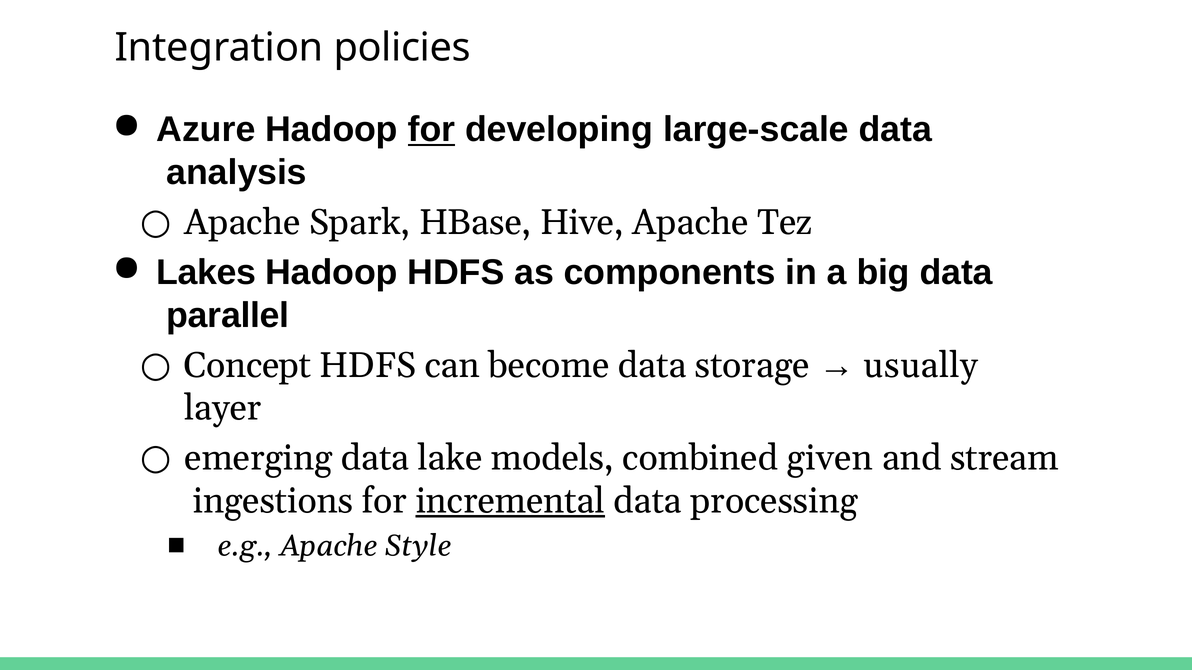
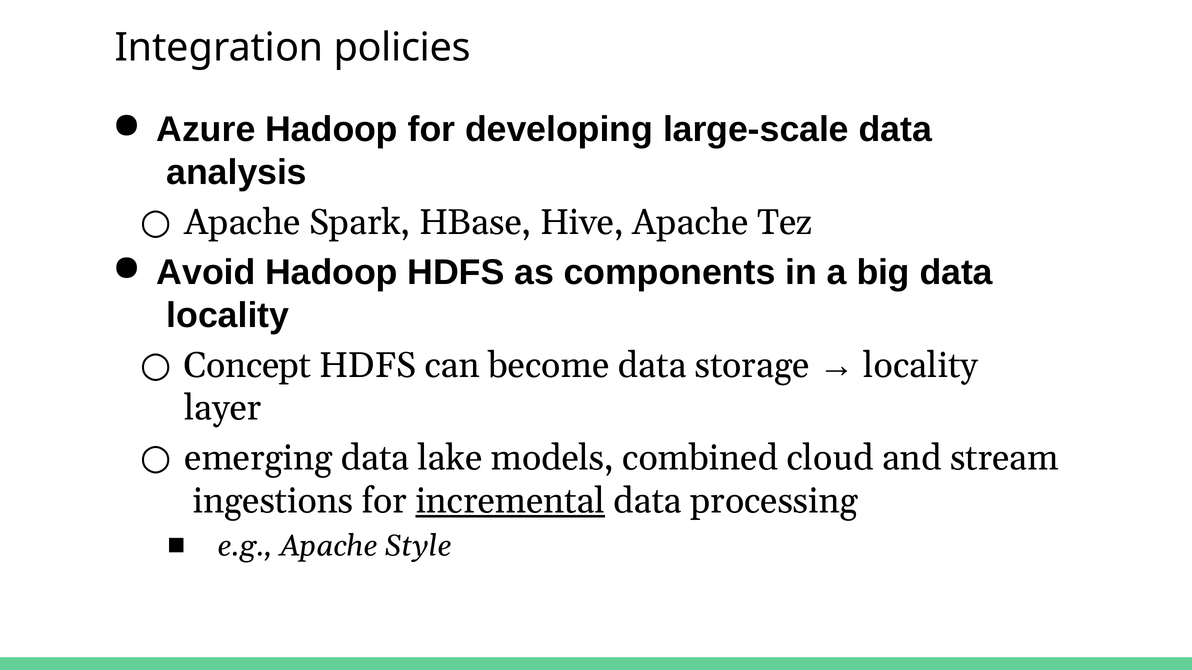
for underline: present -> none (432, 130)
Lakes: Lakes -> Avoid (206, 273)
parallel: parallel -> locality (228, 315)
usually: usually -> locality (921, 366)
given: given -> cloud (830, 458)
